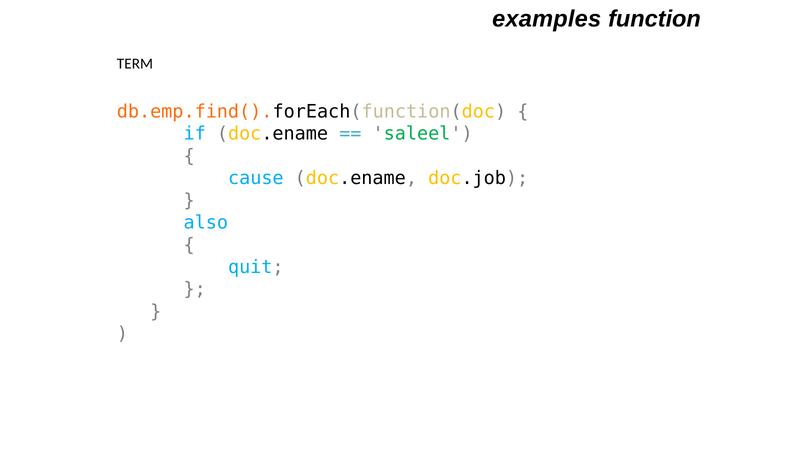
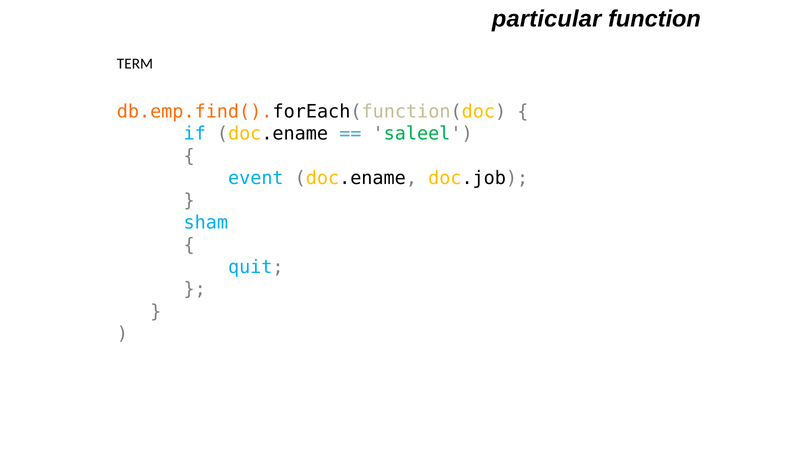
examples: examples -> particular (547, 19)
cause: cause -> event (256, 178)
also: also -> sham (206, 222)
